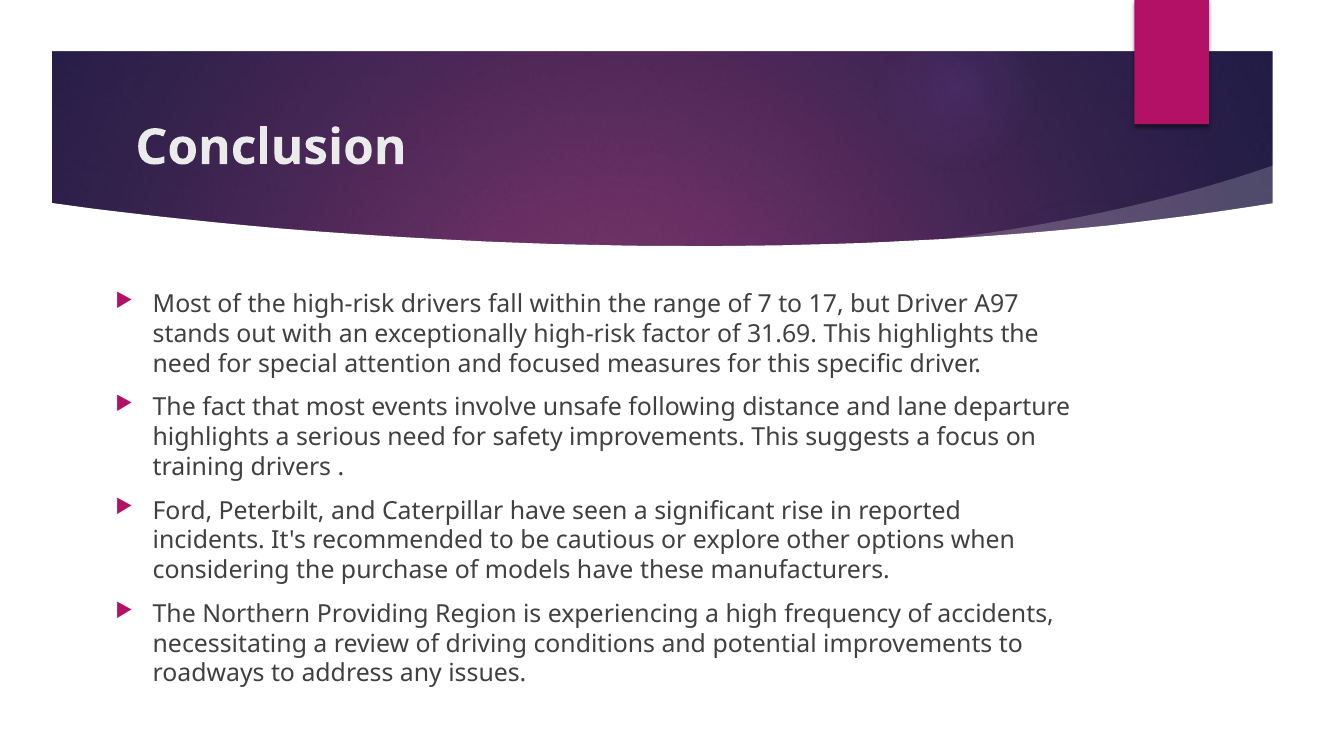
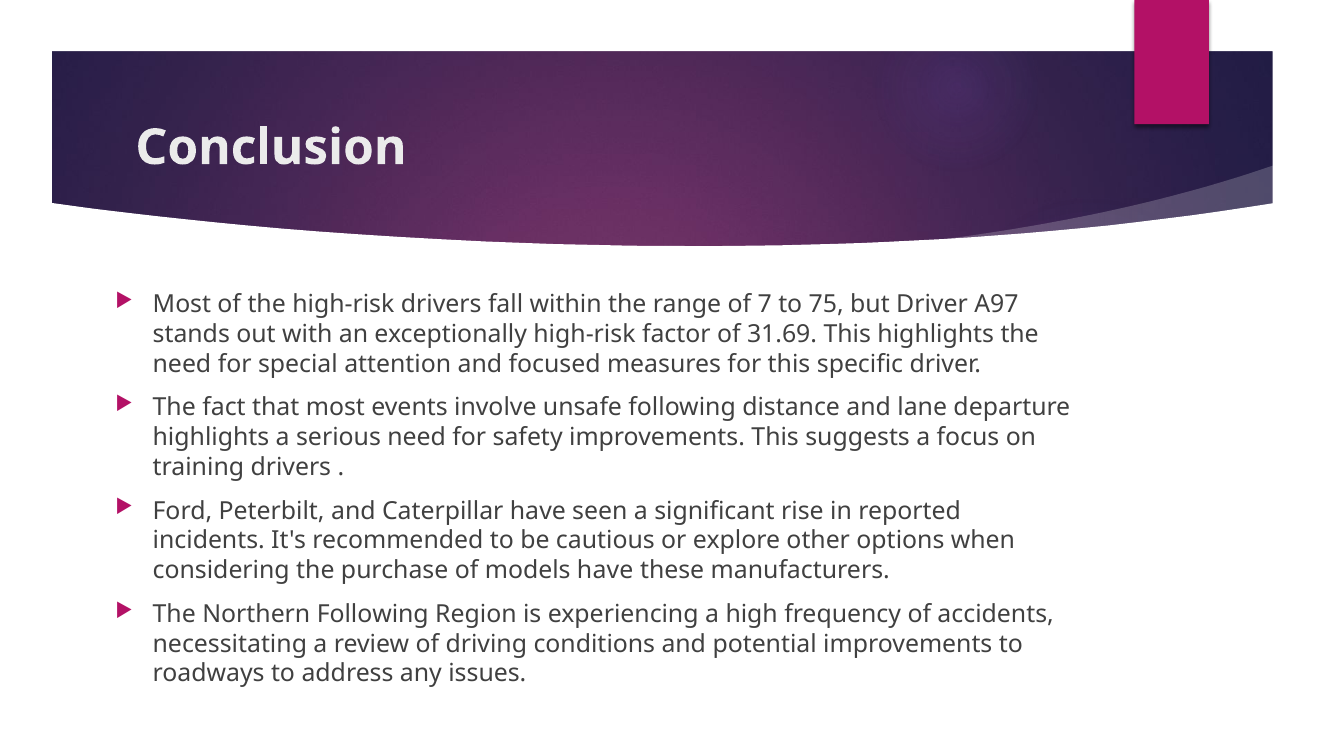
17: 17 -> 75 (826, 305)
Northern Providing: Providing -> Following (373, 614)
